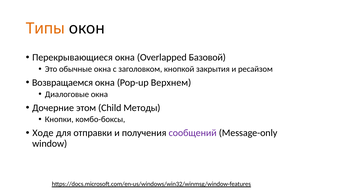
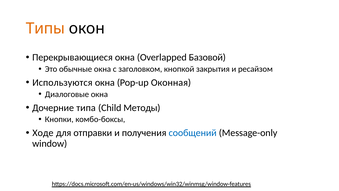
Возвращаемся: Возвращаемся -> Используются (62, 82)
Верхнем: Верхнем -> Оконная (171, 82)
этом: этом -> типа (86, 108)
сообщений colour: purple -> blue (193, 133)
